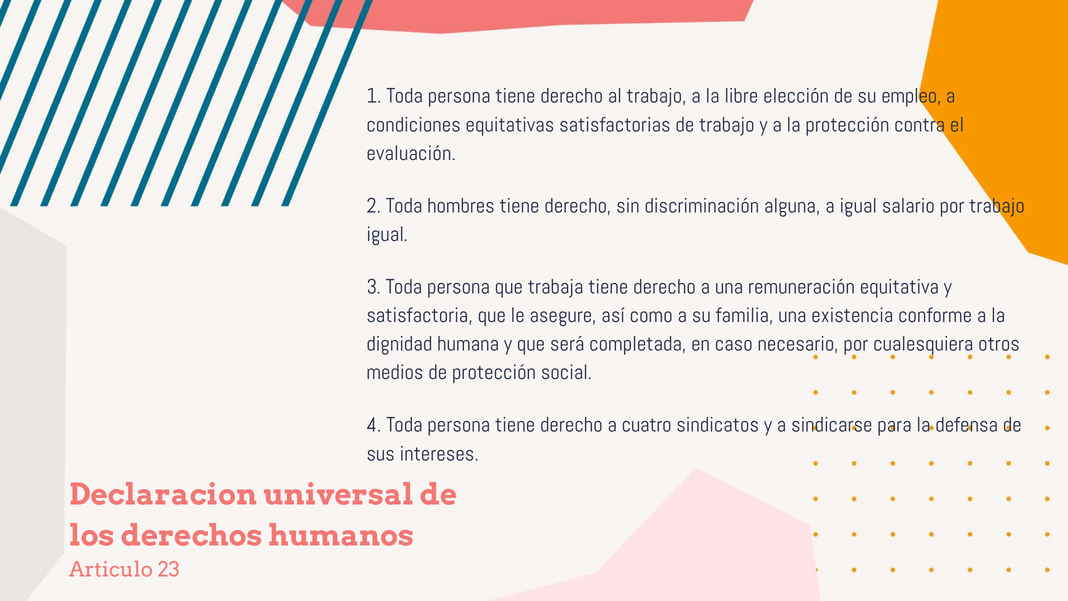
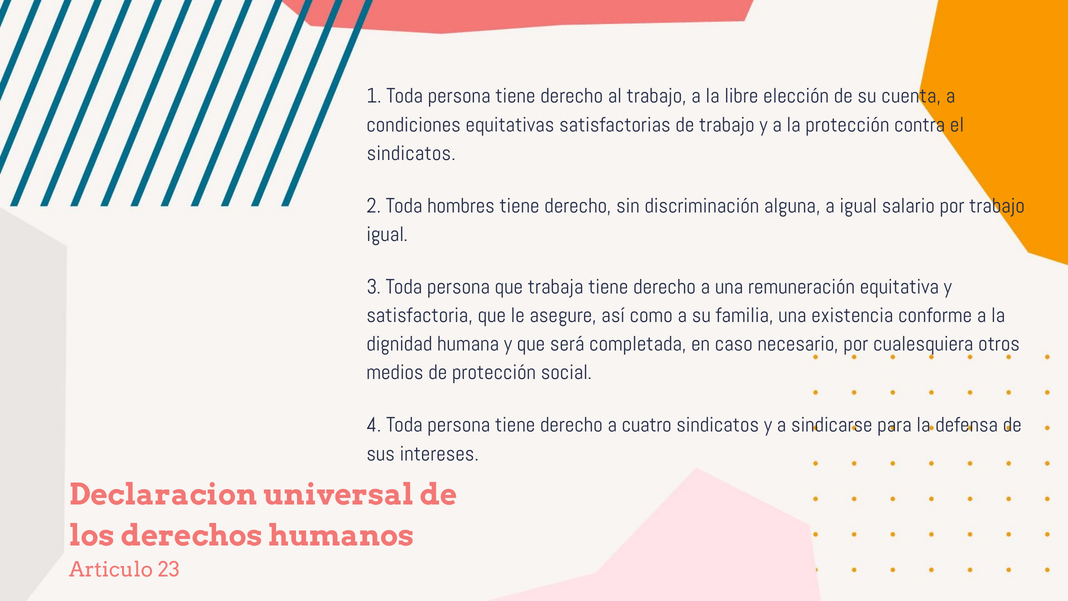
empleo: empleo -> cuenta (911, 96)
evaluación: evaluación -> sindicatos (411, 153)
